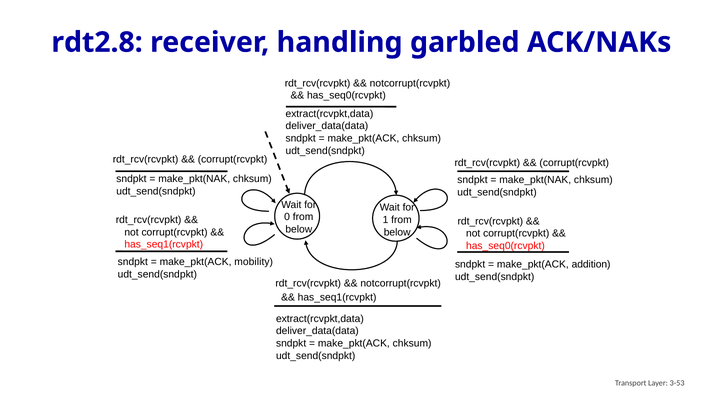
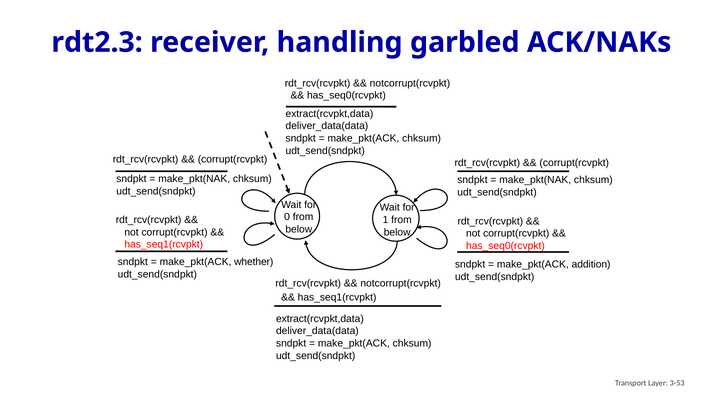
rdt2.8: rdt2.8 -> rdt2.3 (97, 42)
mobility: mobility -> whether (254, 262)
